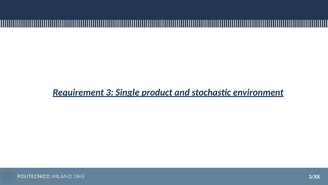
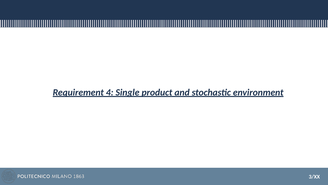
3: 3 -> 4 (110, 92)
